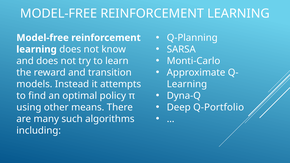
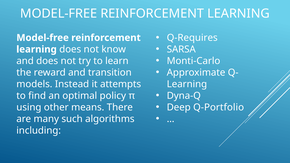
Q-Planning: Q-Planning -> Q-Requires (192, 38)
